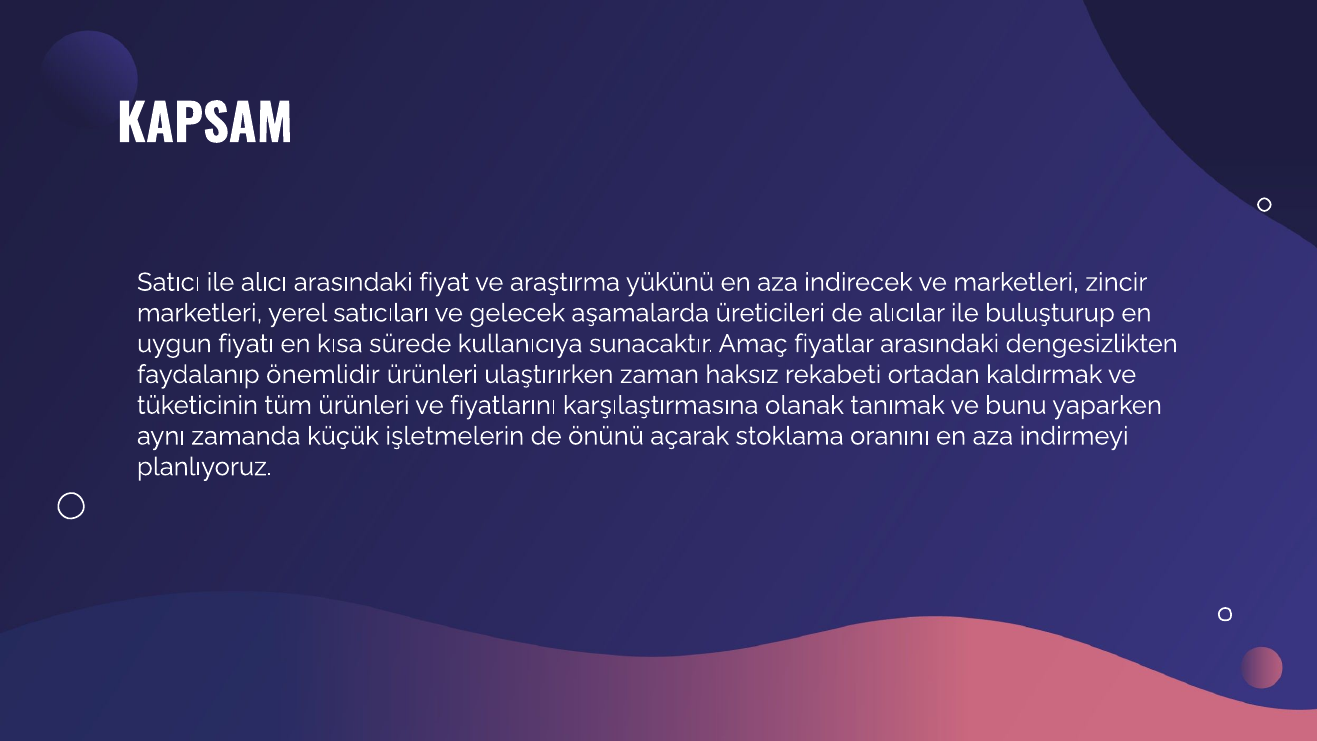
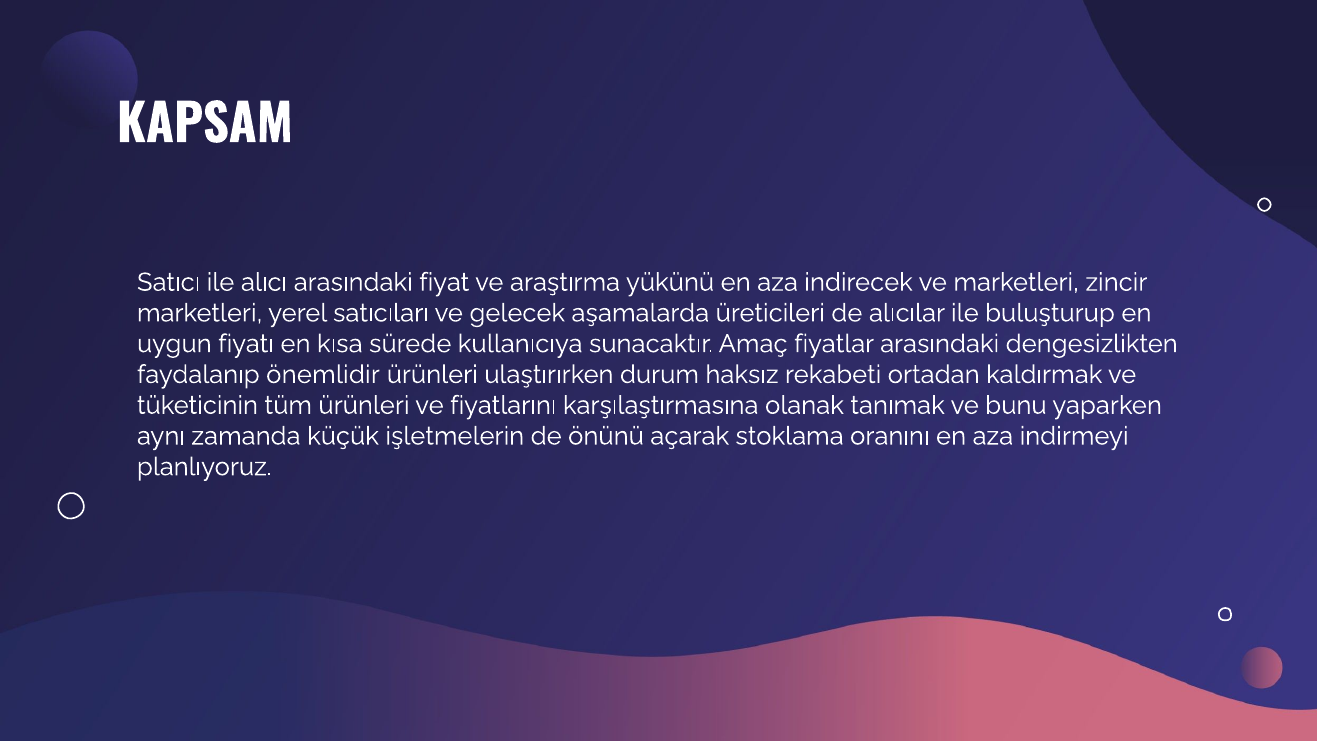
zaman: zaman -> durum (659, 374)
